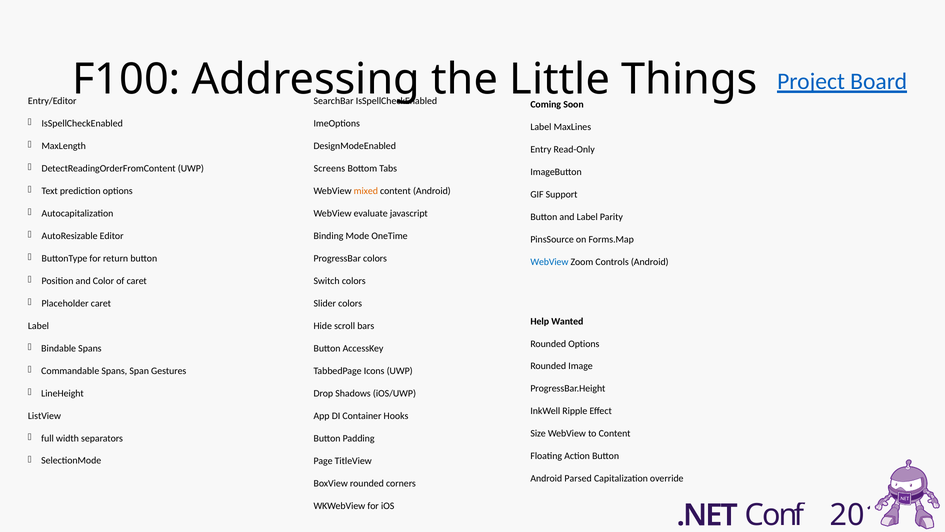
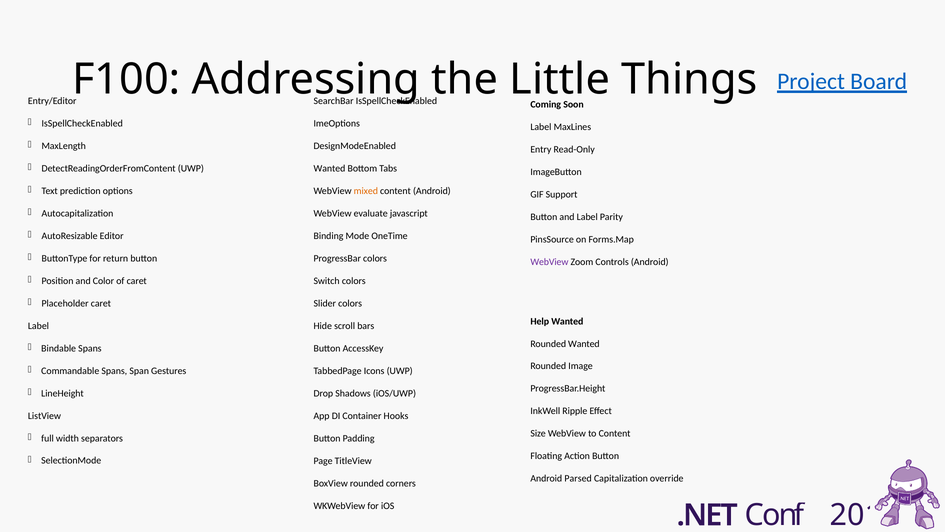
Screens: Screens -> Wanted (329, 168)
WebView colour: blue -> purple (549, 262)
Rounded Options: Options -> Wanted (584, 343)
